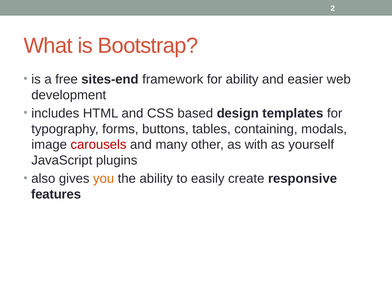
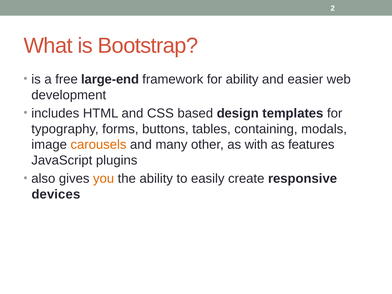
sites-end: sites-end -> large-end (110, 79)
carousels colour: red -> orange (99, 145)
yourself: yourself -> features (311, 145)
features: features -> devices (56, 194)
